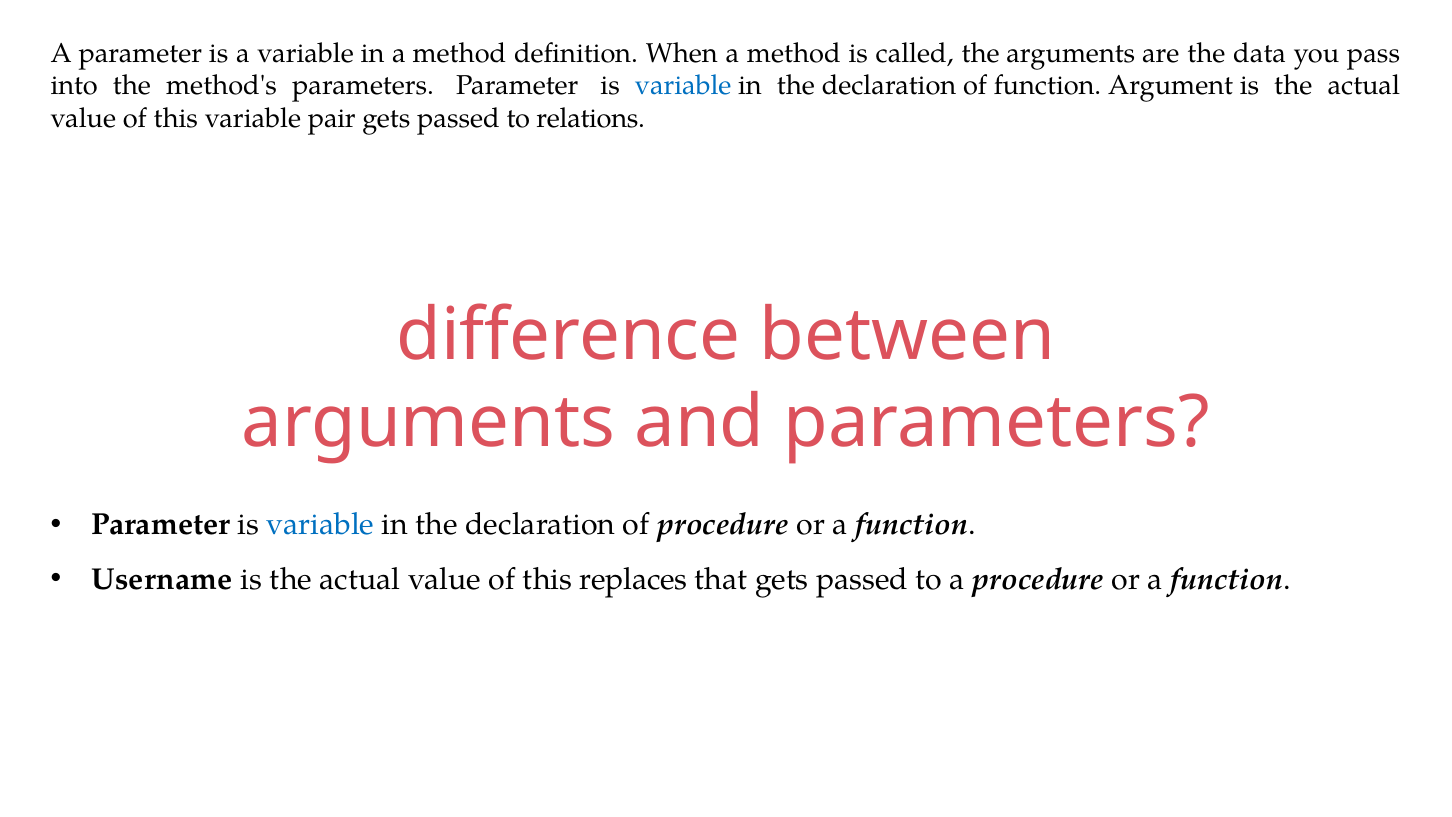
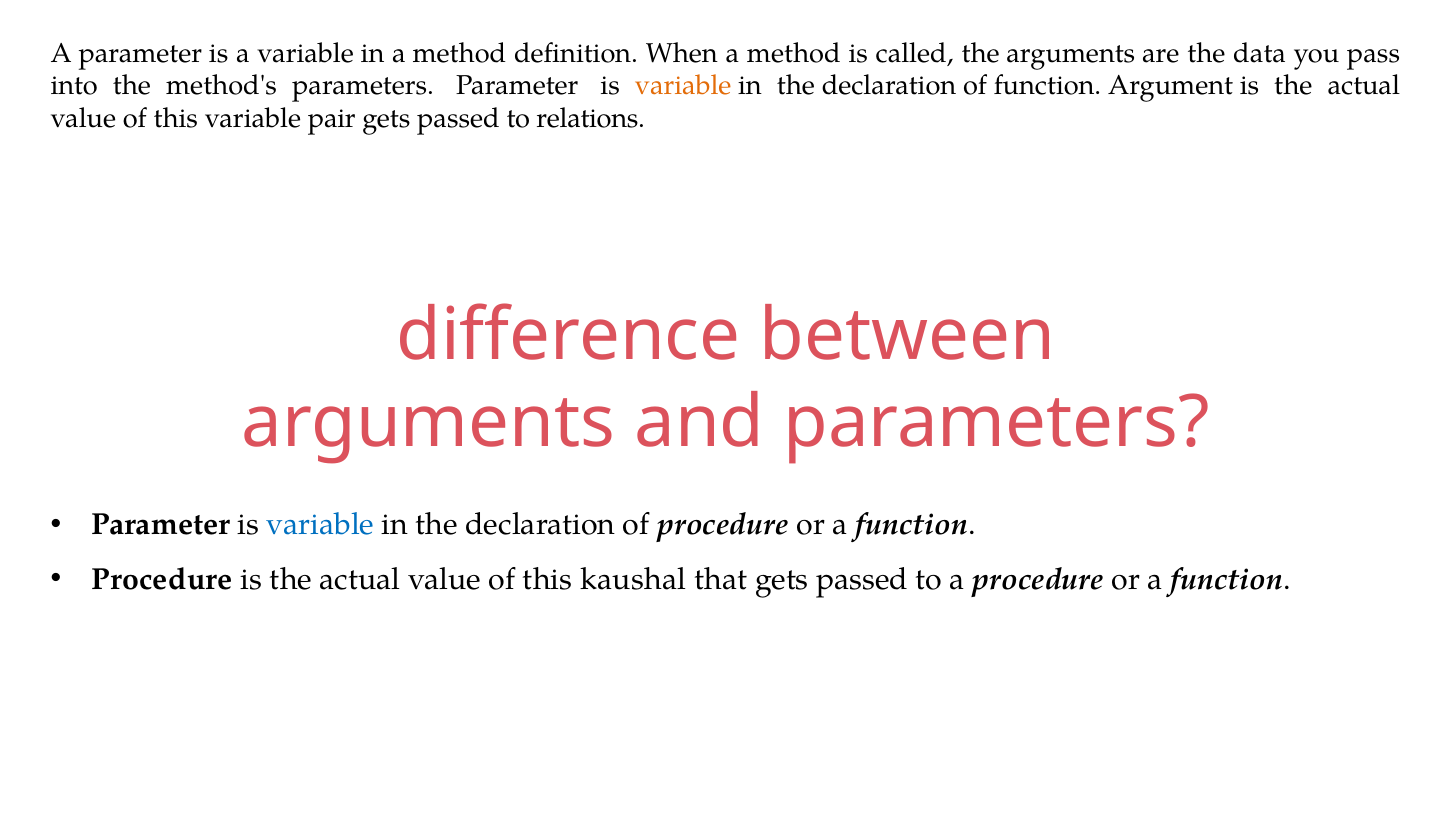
variable colour: blue -> orange (683, 86)
Username: Username -> Procedure (162, 579)
replaces: replaces -> kaushal (633, 579)
